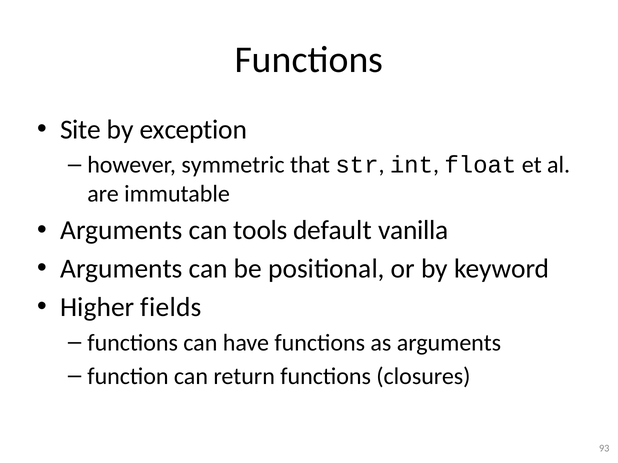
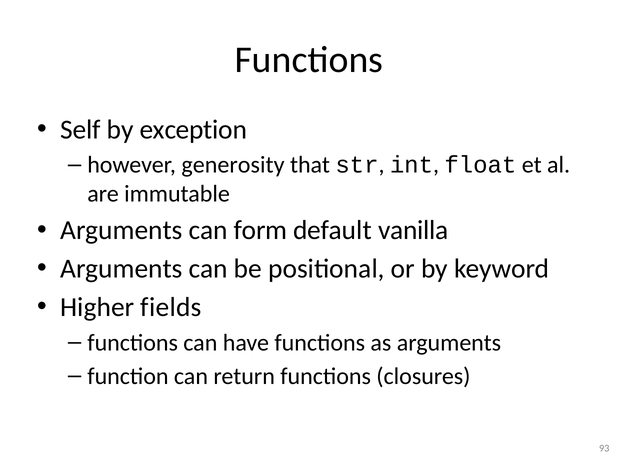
Site: Site -> Self (81, 130)
symmetric: symmetric -> generosity (233, 165)
tools: tools -> form (260, 231)
